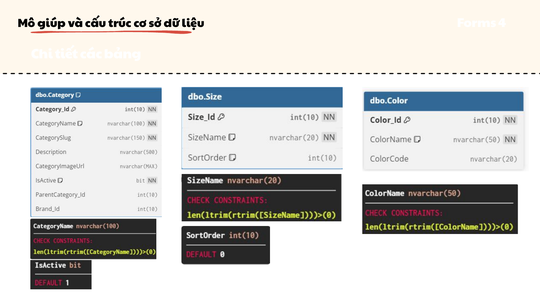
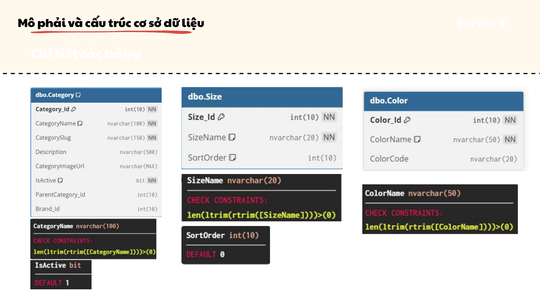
giúp: giúp -> phải (52, 23)
